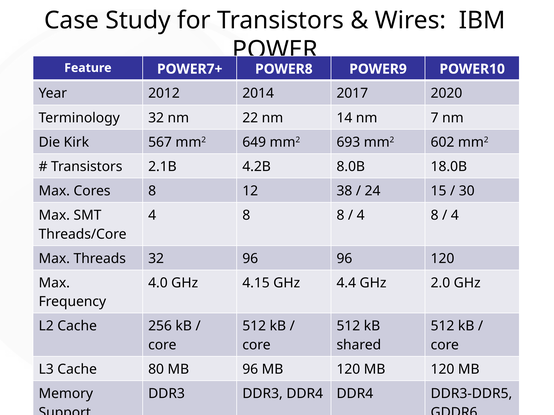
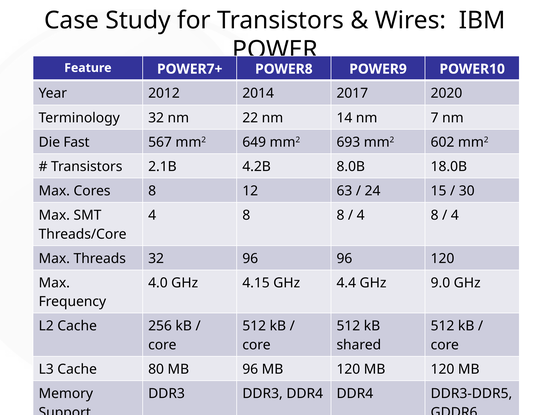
Kirk: Kirk -> Fast (76, 142)
38: 38 -> 63 (344, 191)
2.0: 2.0 -> 9.0 (440, 283)
